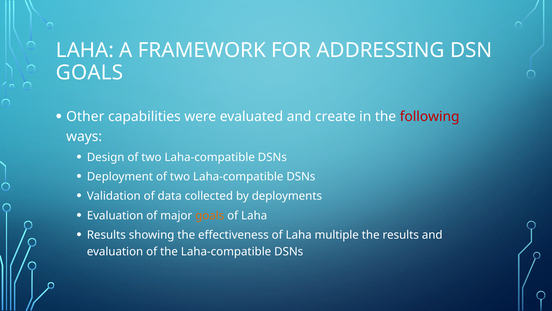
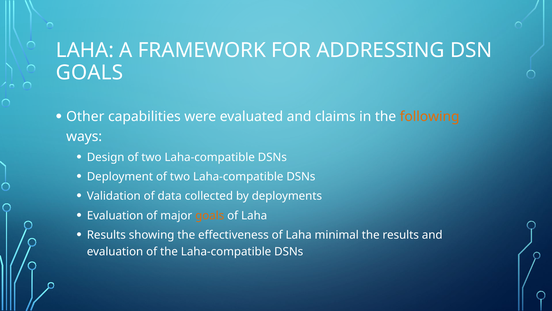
create: create -> claims (335, 116)
following colour: red -> orange (430, 116)
multiple: multiple -> minimal (337, 235)
